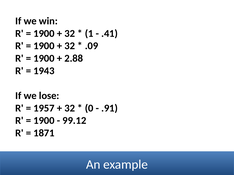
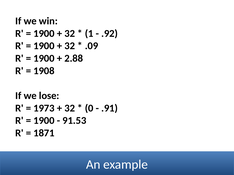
.41: .41 -> .92 (110, 34)
1943: 1943 -> 1908 (44, 71)
1957: 1957 -> 1973 (44, 108)
99.12: 99.12 -> 91.53 (74, 121)
